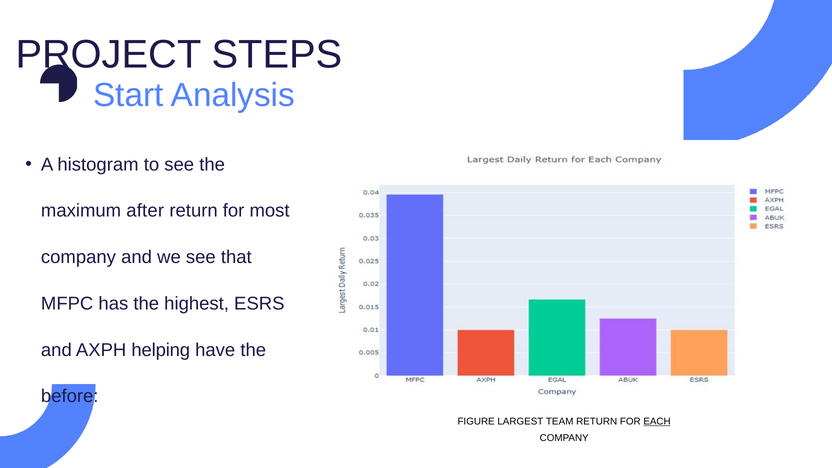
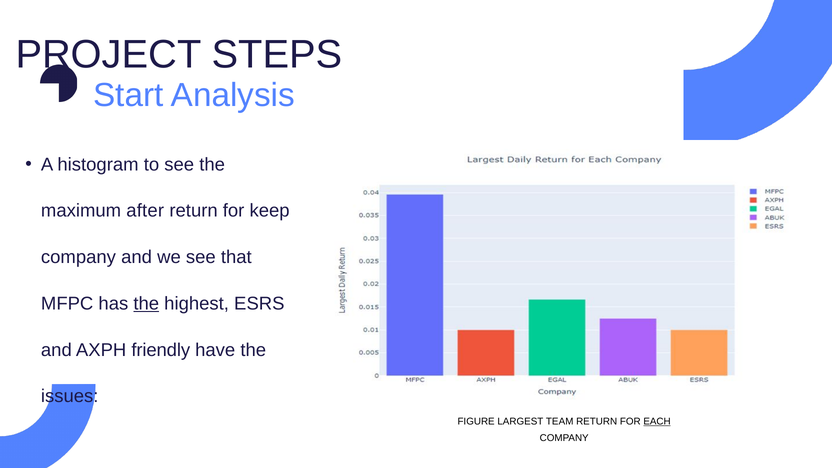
most: most -> keep (270, 211)
the underline: none -> present (146, 304)
helping: helping -> friendly (161, 350)
before: before -> issues (70, 396)
